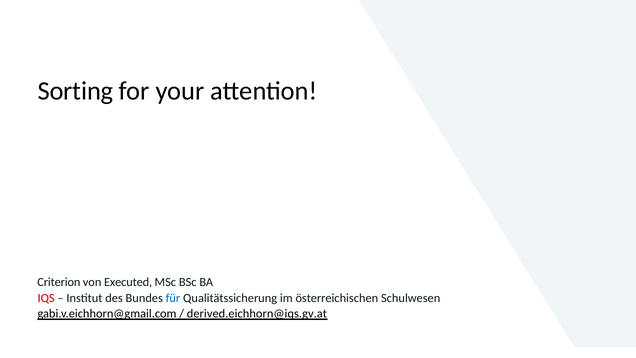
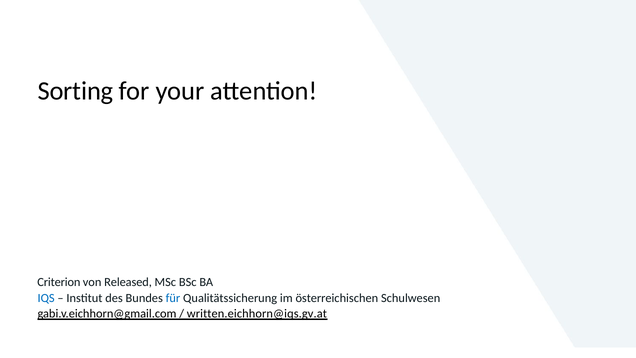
Executed: Executed -> Released (128, 282)
IQS colour: red -> blue (46, 298)
derived.eichhorn@iqs.gv.at: derived.eichhorn@iqs.gv.at -> written.eichhorn@iqs.gv.at (257, 314)
